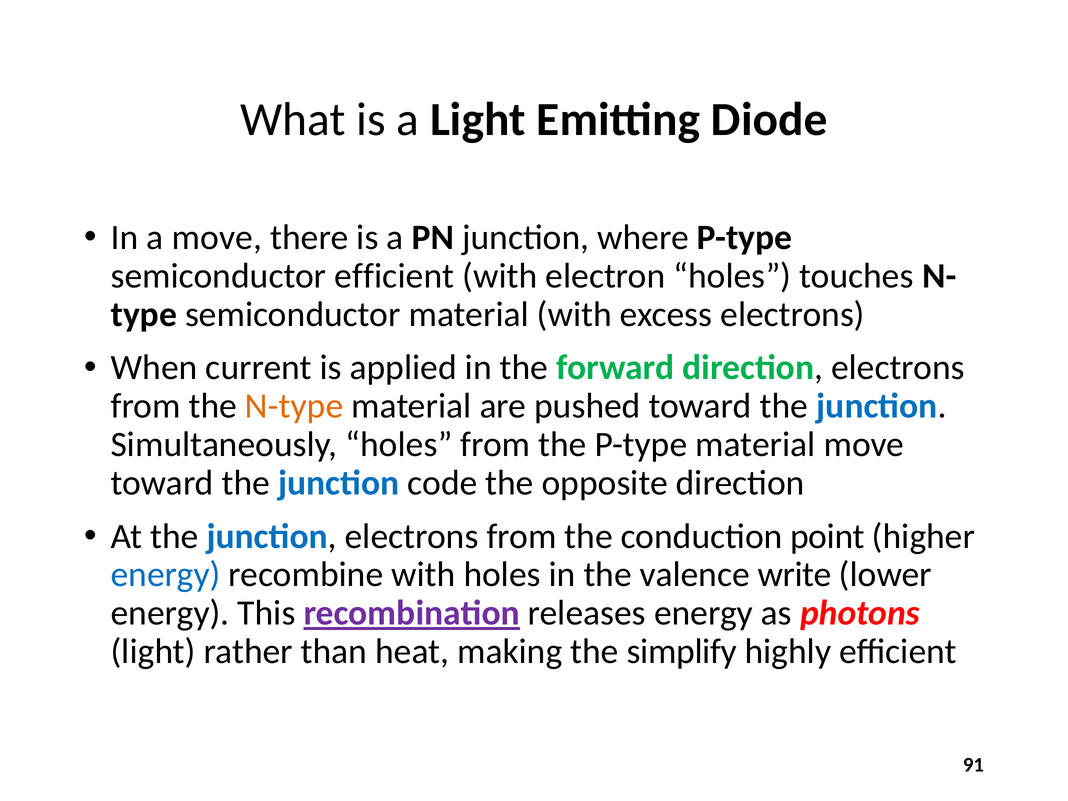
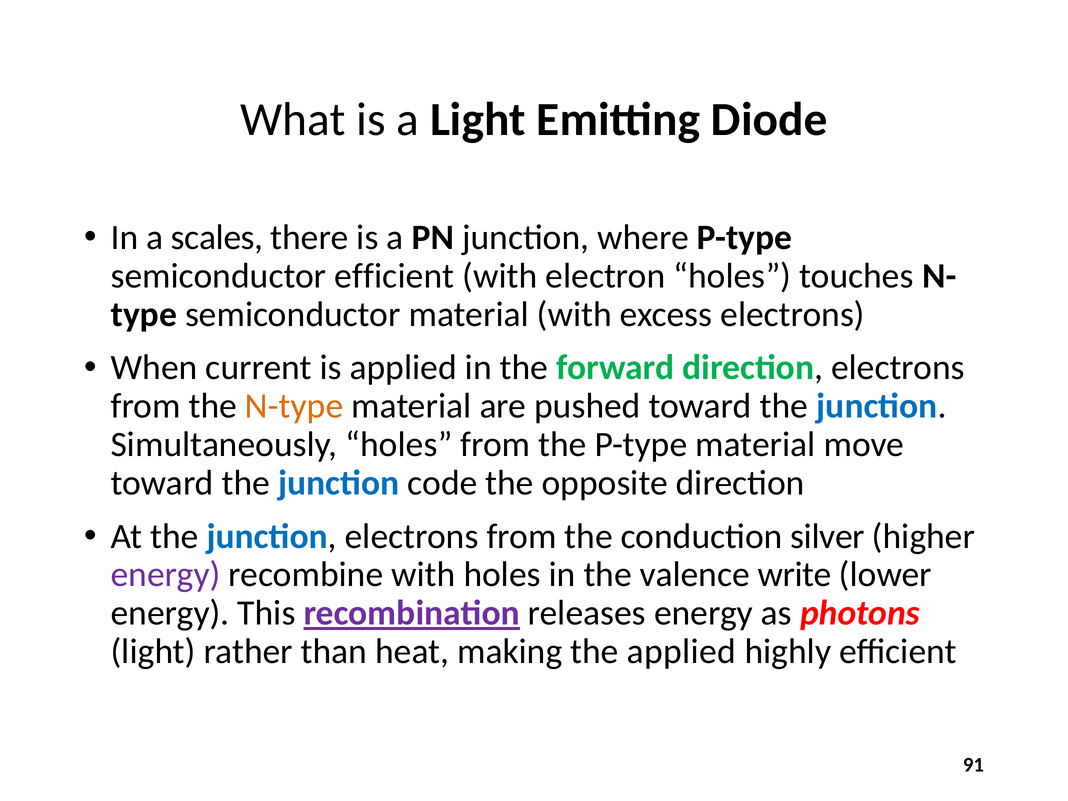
a move: move -> scales (217, 238)
point: point -> silver (827, 536)
energy colour: blue -> purple (166, 575)
the simplify: simplify -> applied (681, 652)
